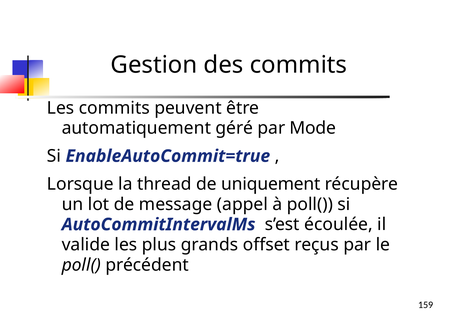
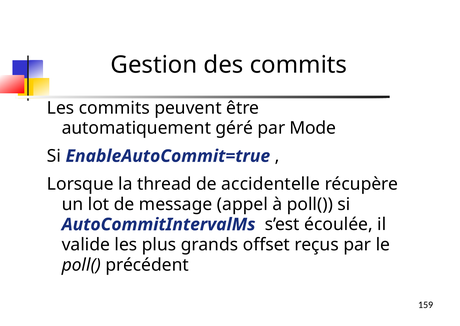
uniquement: uniquement -> accidentelle (271, 184)
